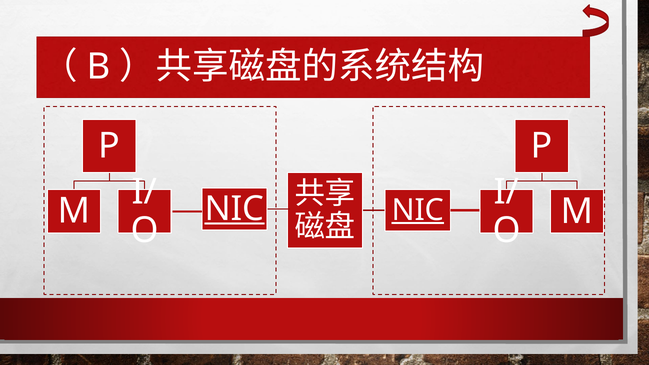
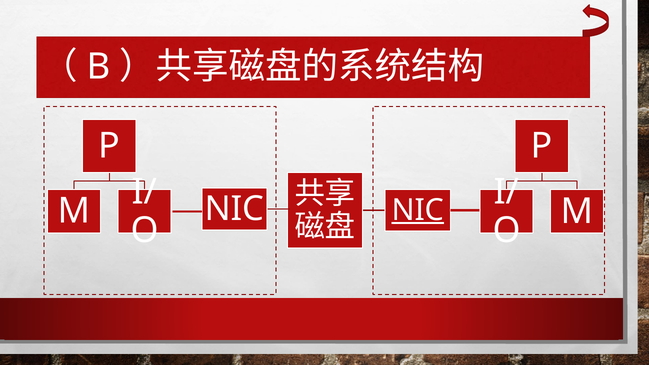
NIC underline: present -> none (234, 209)
